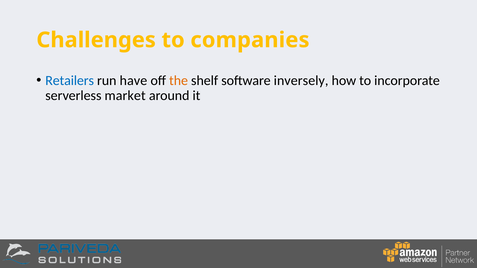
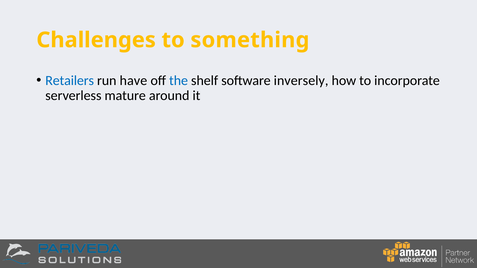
companies: companies -> something (250, 40)
the colour: orange -> blue (179, 81)
market: market -> mature (125, 96)
